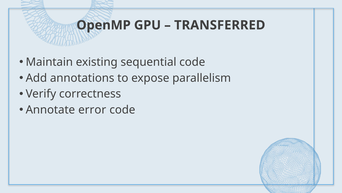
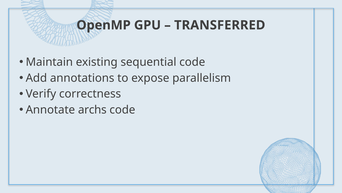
error: error -> archs (92, 110)
